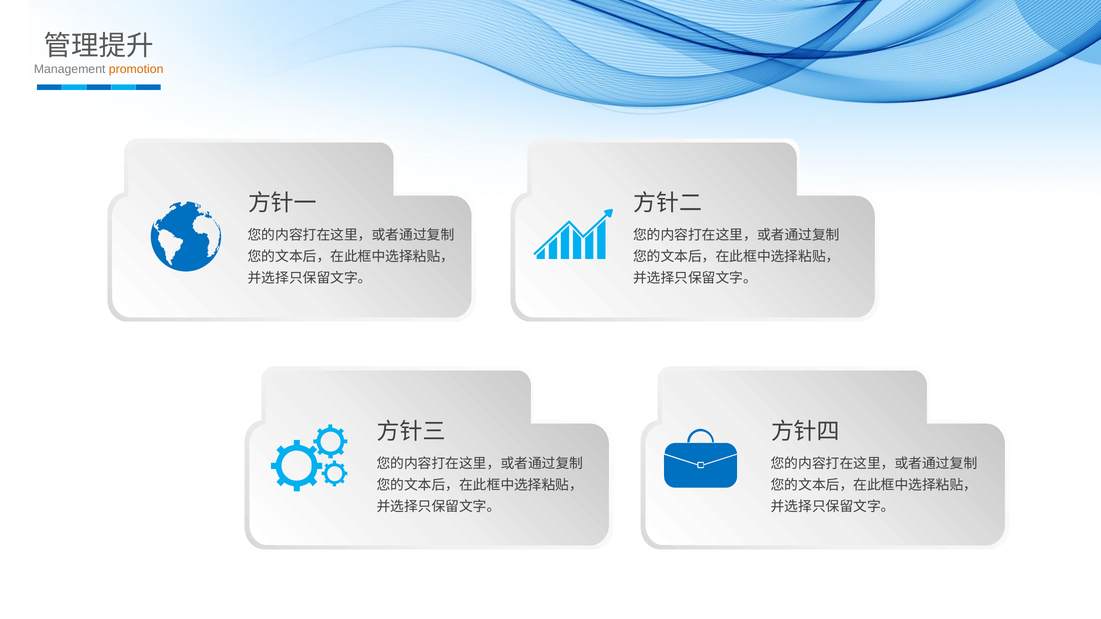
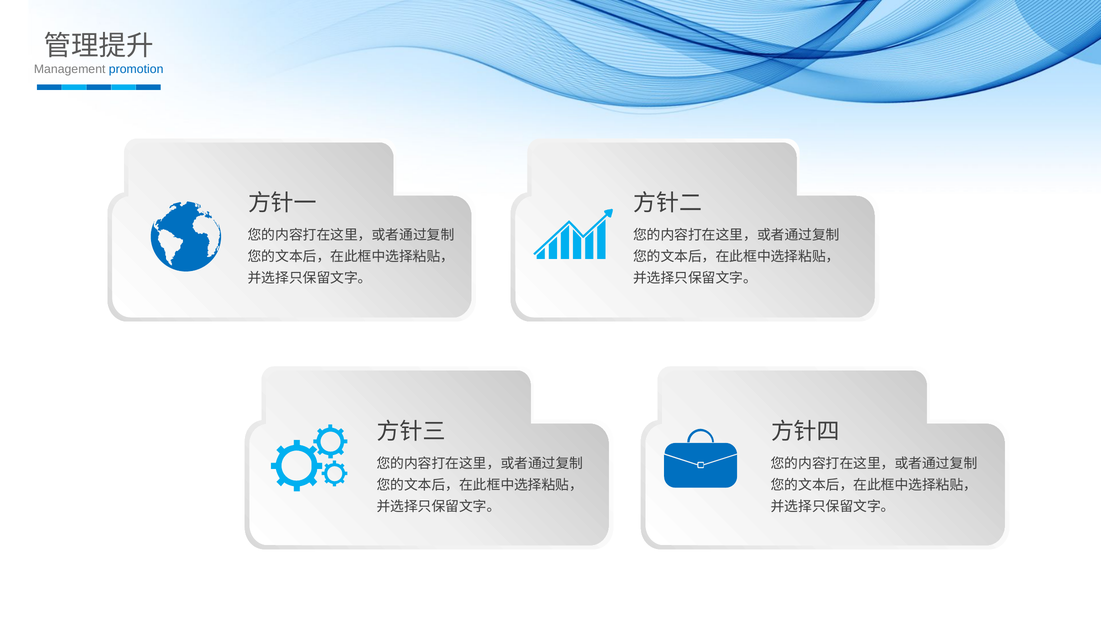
promotion colour: orange -> blue (136, 69)
